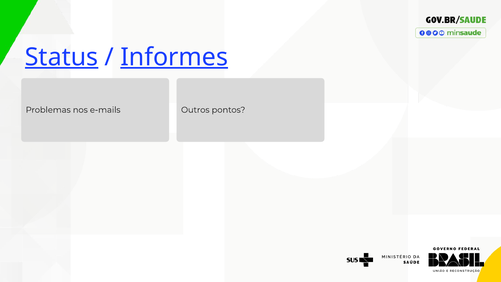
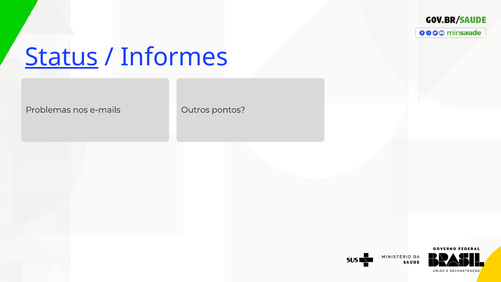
Informes underline: present -> none (174, 57)
